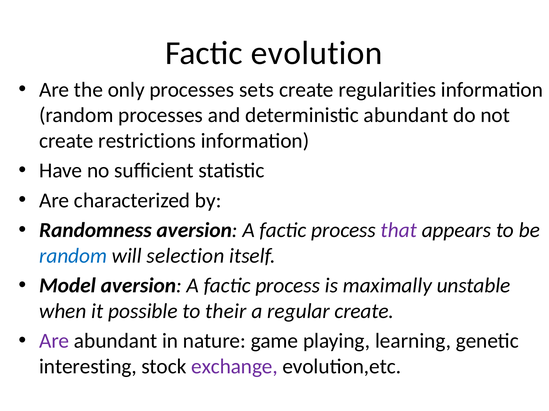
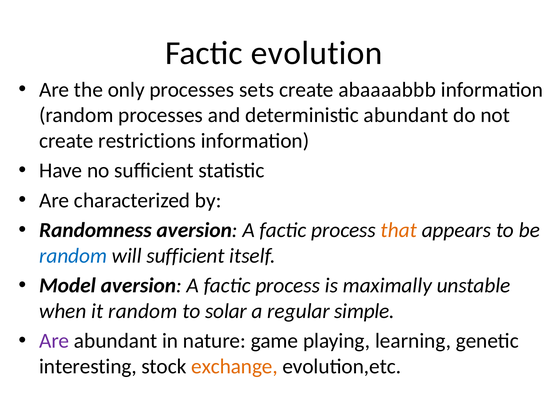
regularities: regularities -> abaaaabbb (387, 90)
that colour: purple -> orange (399, 231)
will selection: selection -> sufficient (186, 256)
it possible: possible -> random (143, 312)
their: their -> solar (226, 312)
regular create: create -> simple (364, 312)
exchange colour: purple -> orange (235, 367)
